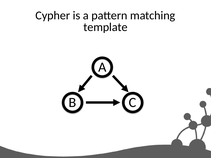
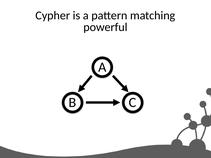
template: template -> powerful (105, 27)
